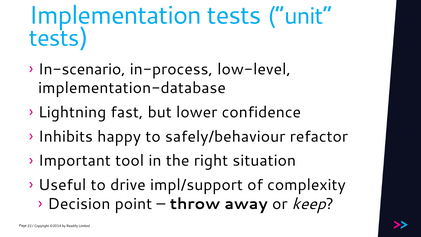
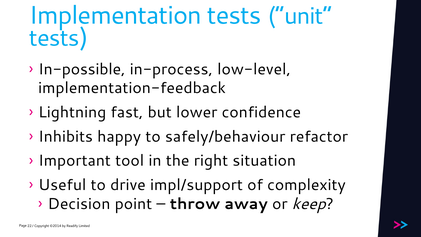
In-scenario: In-scenario -> In-possible (82, 69)
implementation-database: implementation-database -> implementation-feedback (132, 88)
